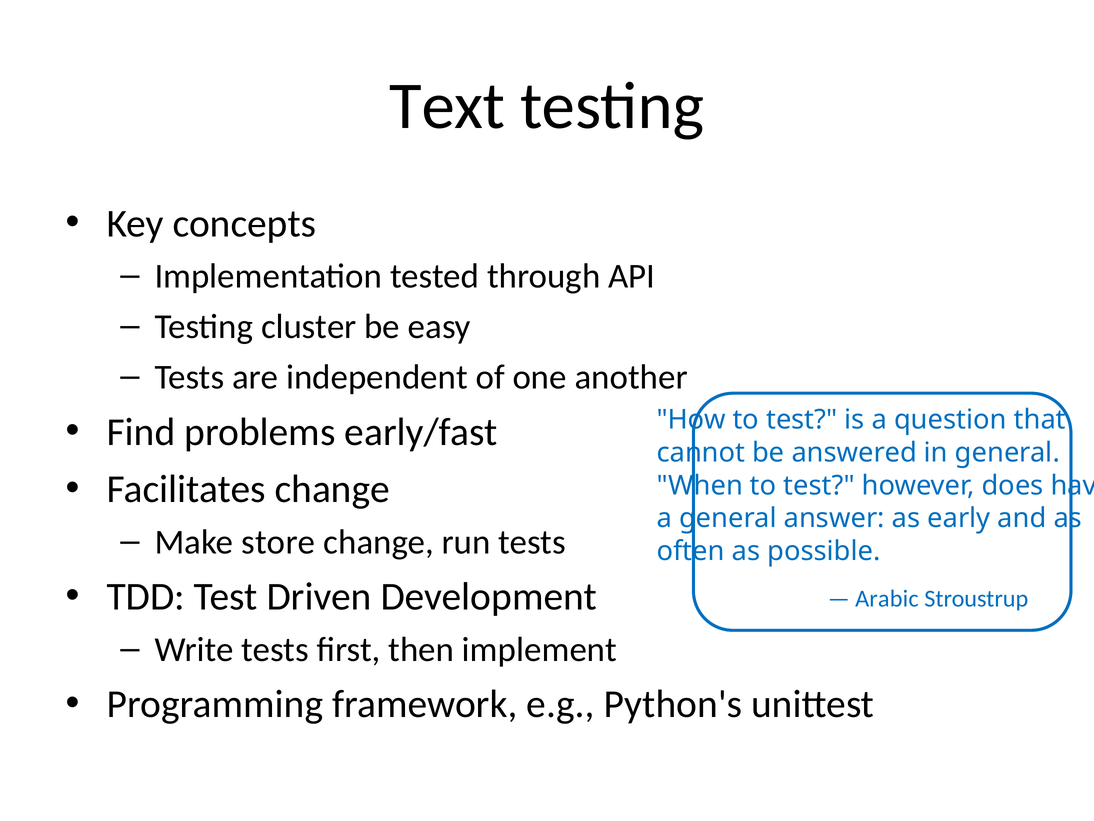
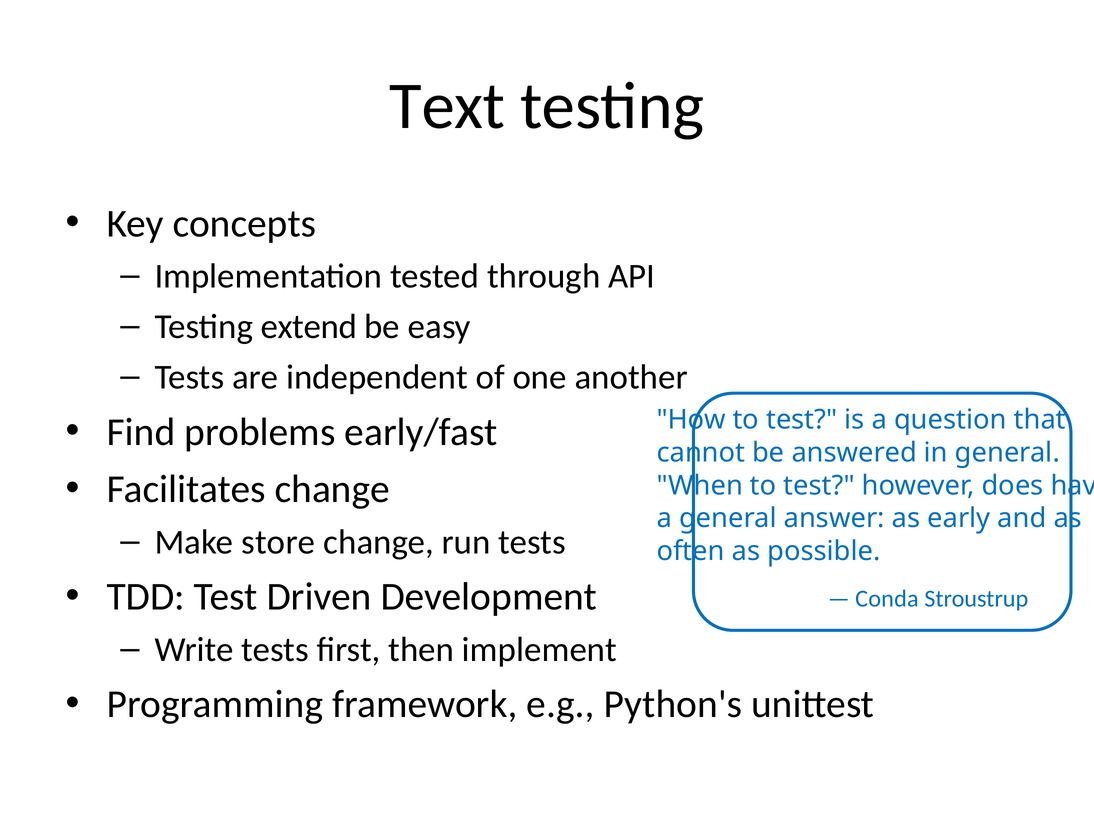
cluster: cluster -> extend (309, 327)
Arabic: Arabic -> Conda (887, 598)
